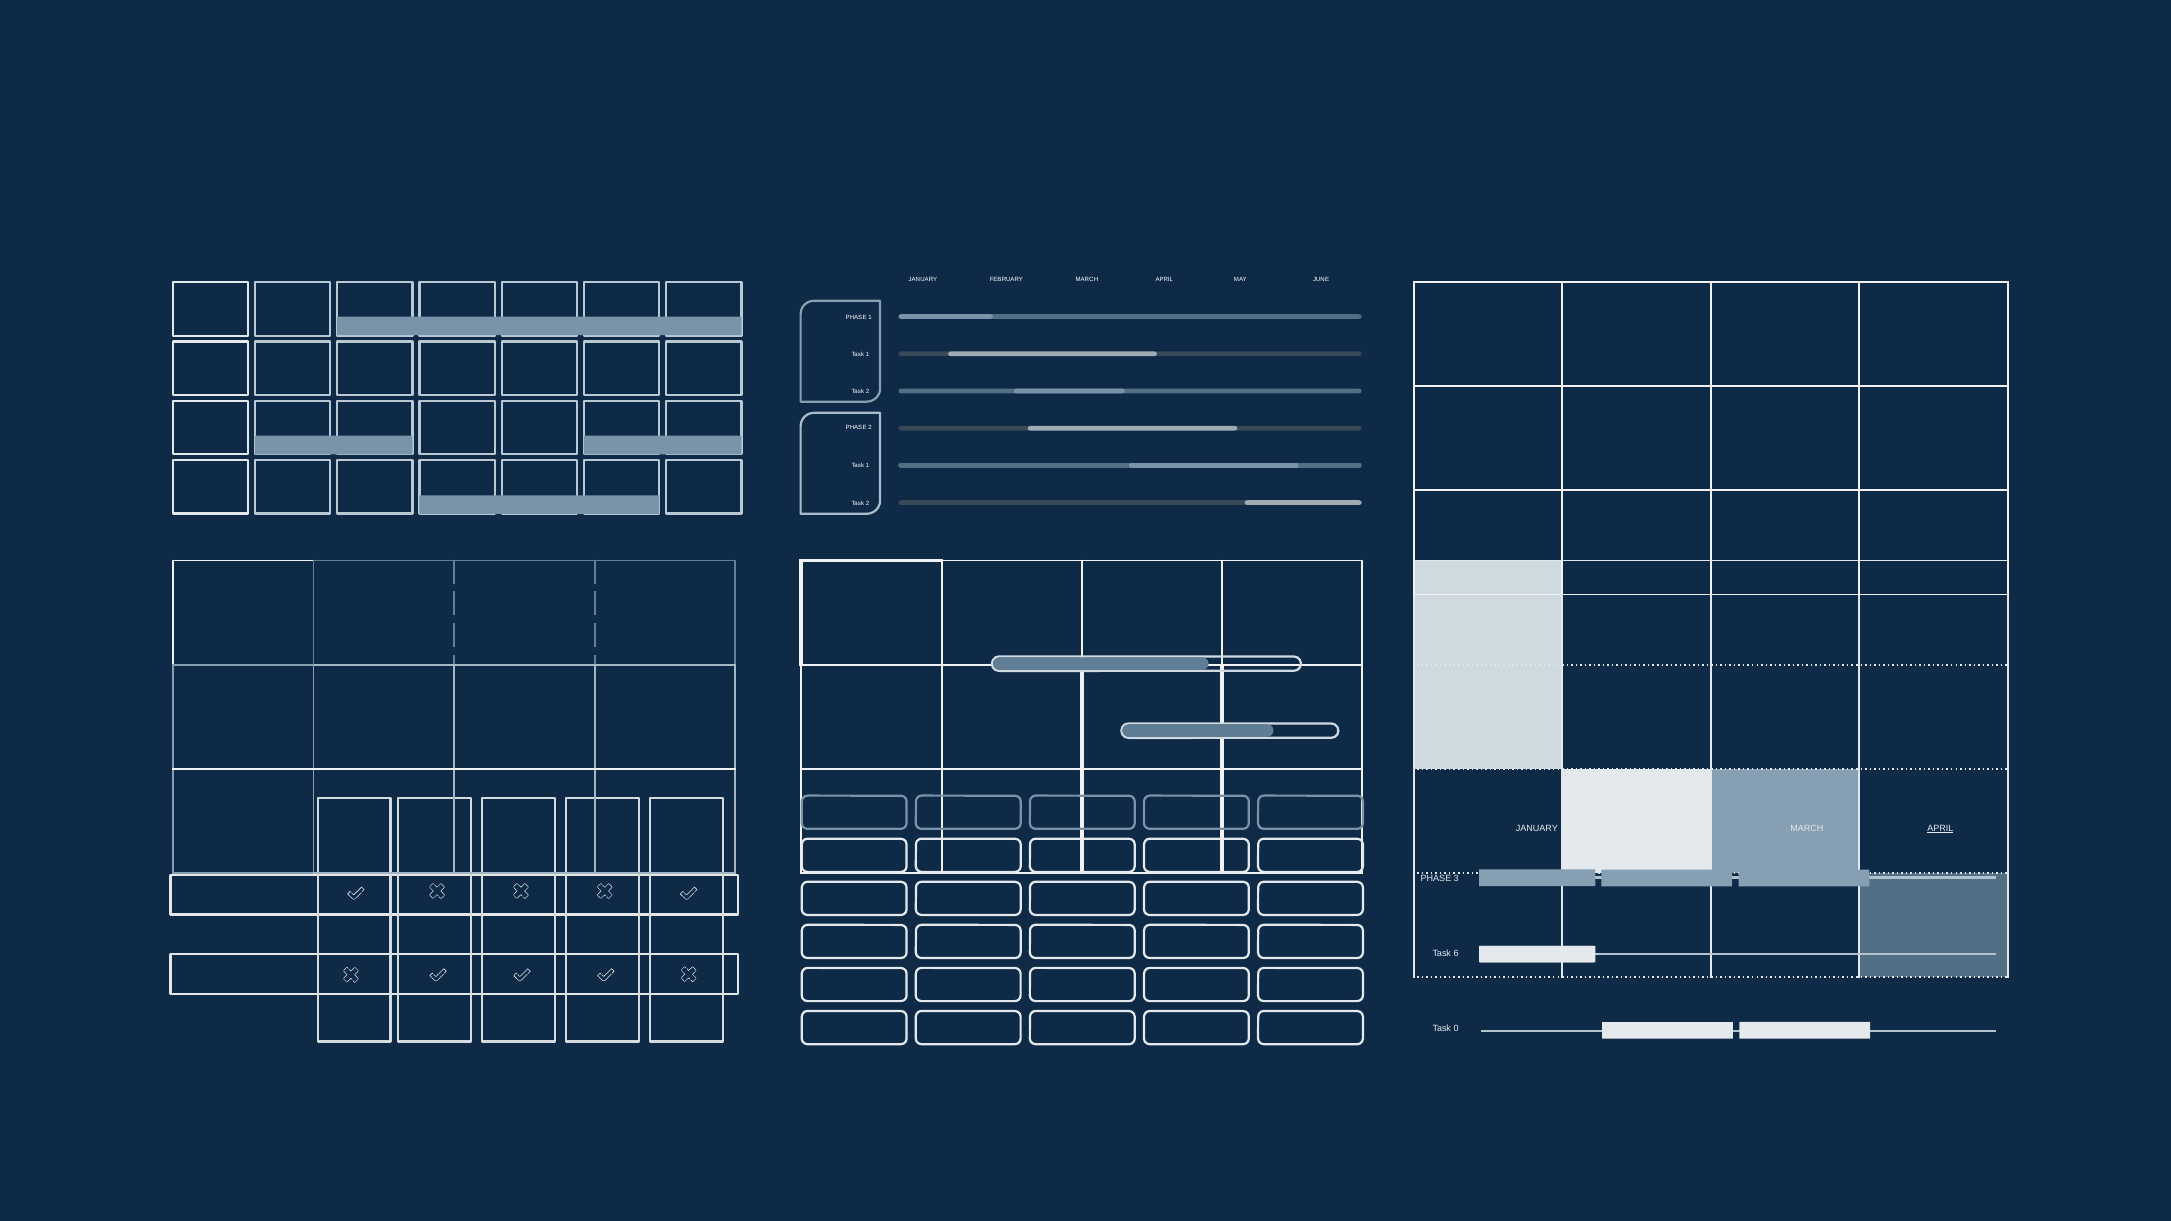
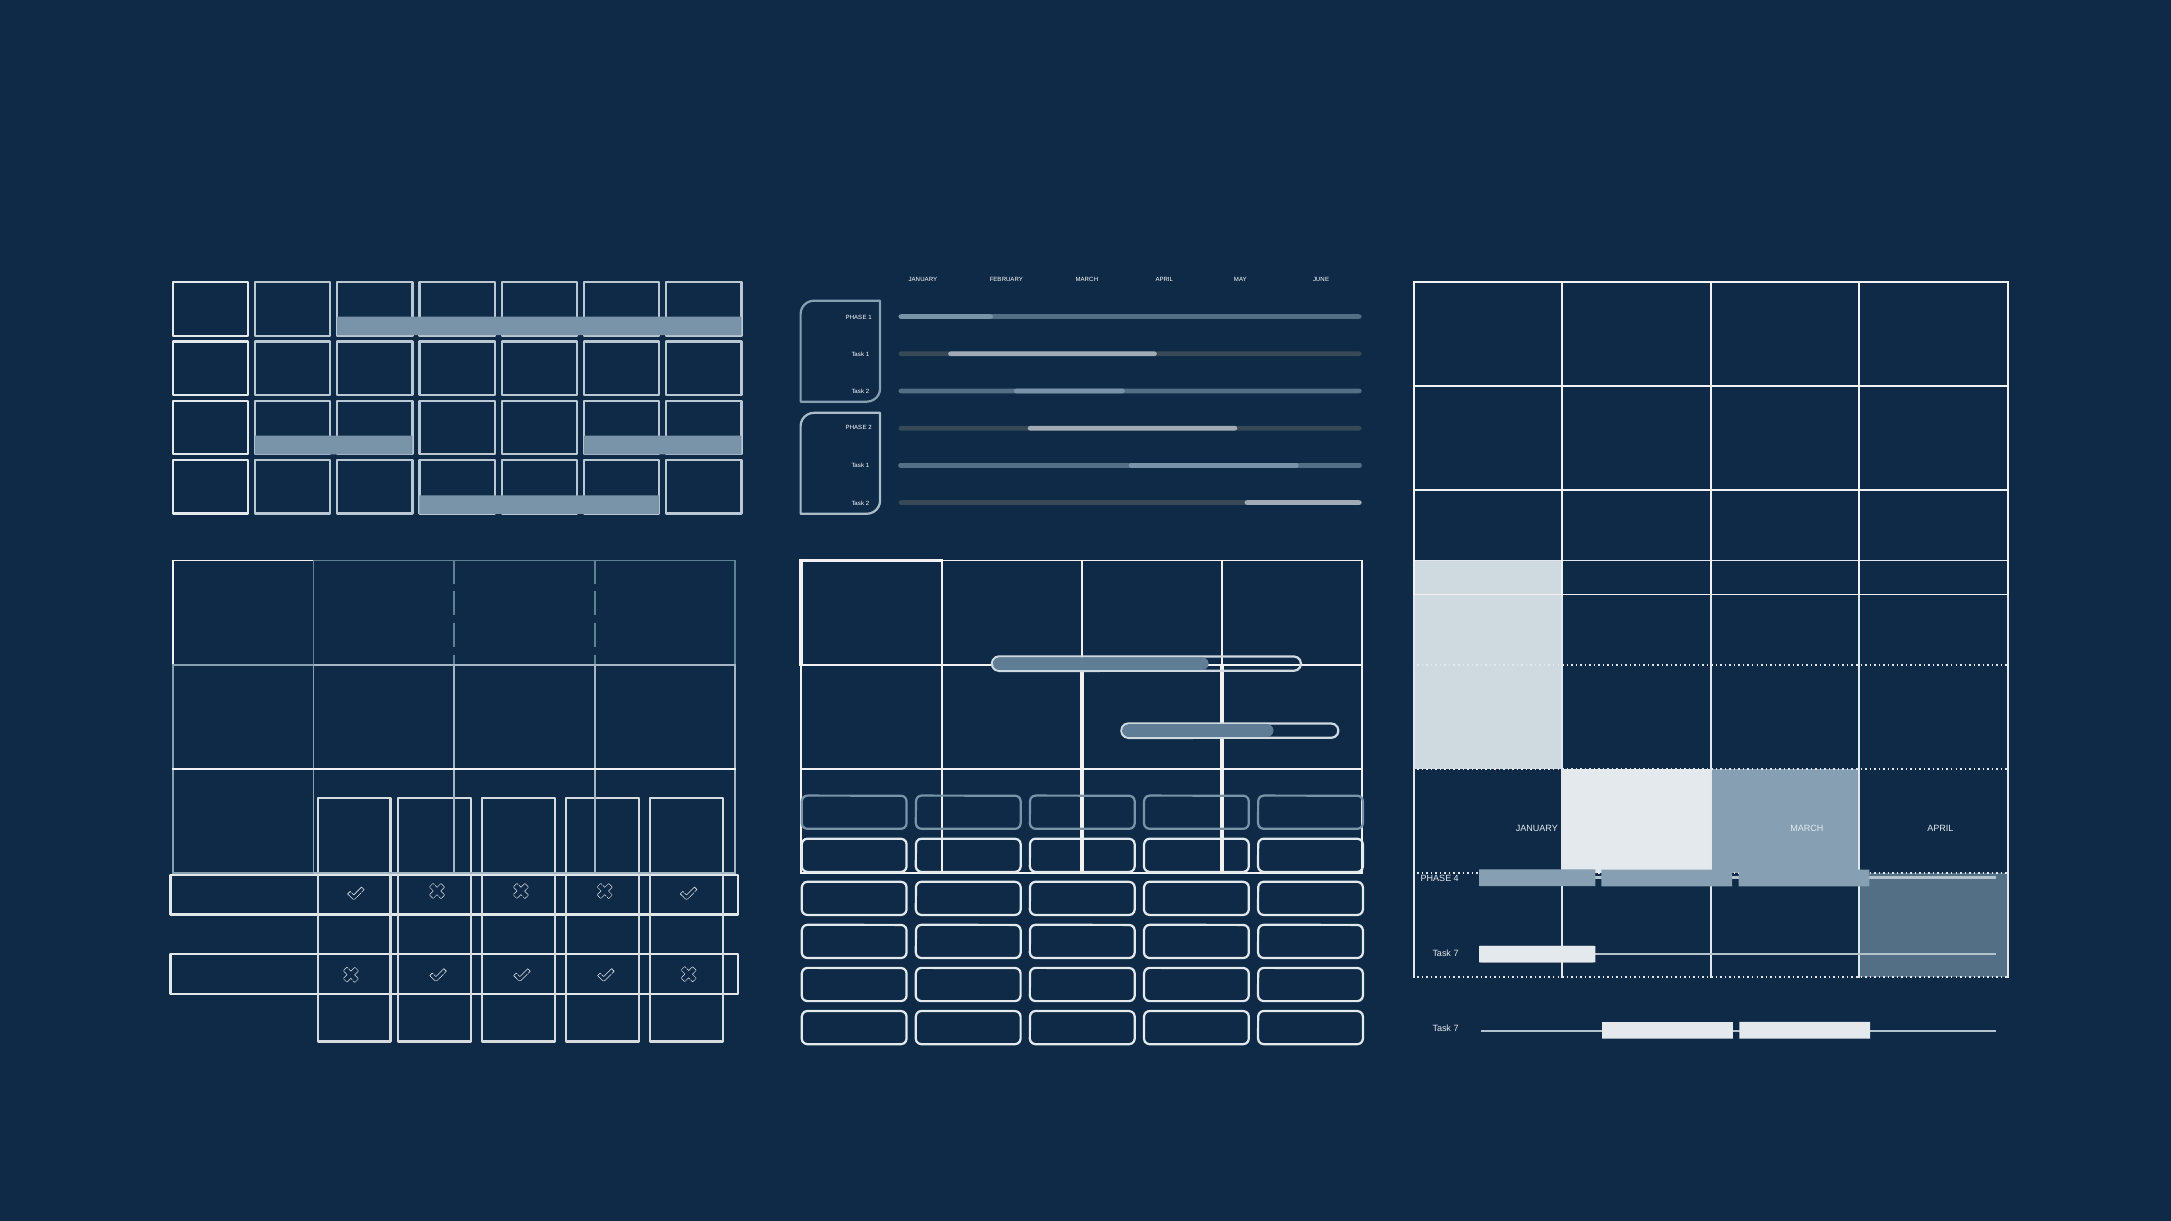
APRIL underline: present -> none (1940, 828)
3: 3 -> 4 (1456, 878)
6: 6 -> 7 (1456, 953)
0: 0 -> 7 (1456, 1028)
